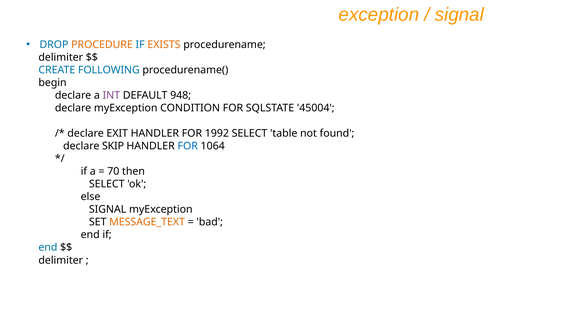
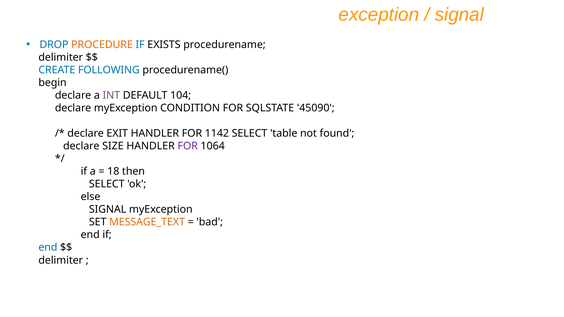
EXISTS colour: orange -> black (164, 45)
948: 948 -> 104 (181, 95)
45004: 45004 -> 45090 (316, 108)
1992: 1992 -> 1142 (217, 133)
SKIP: SKIP -> SIZE (113, 146)
FOR colour: blue -> purple (188, 146)
70: 70 -> 18 (113, 172)
